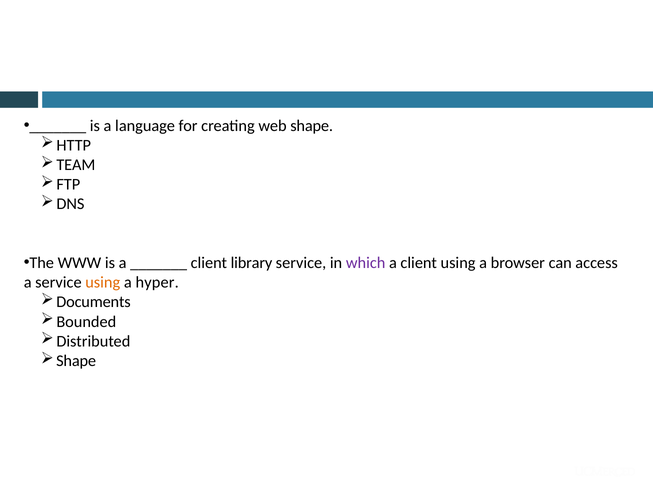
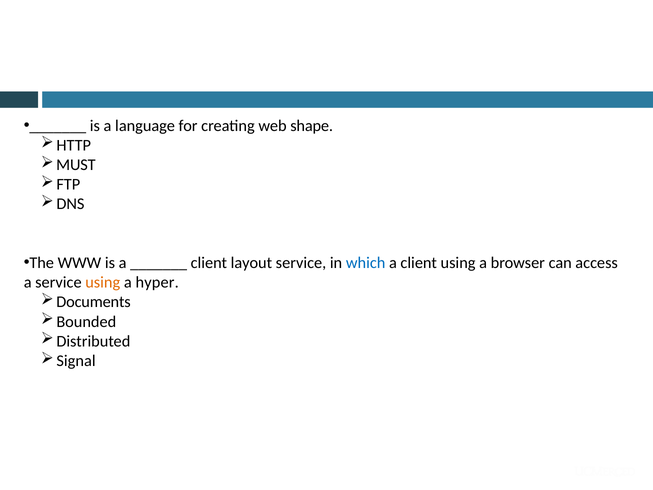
TEAM: TEAM -> MUST (76, 165)
library: library -> layout (251, 263)
which colour: purple -> blue (366, 263)
Shape: Shape -> Signal (76, 361)
